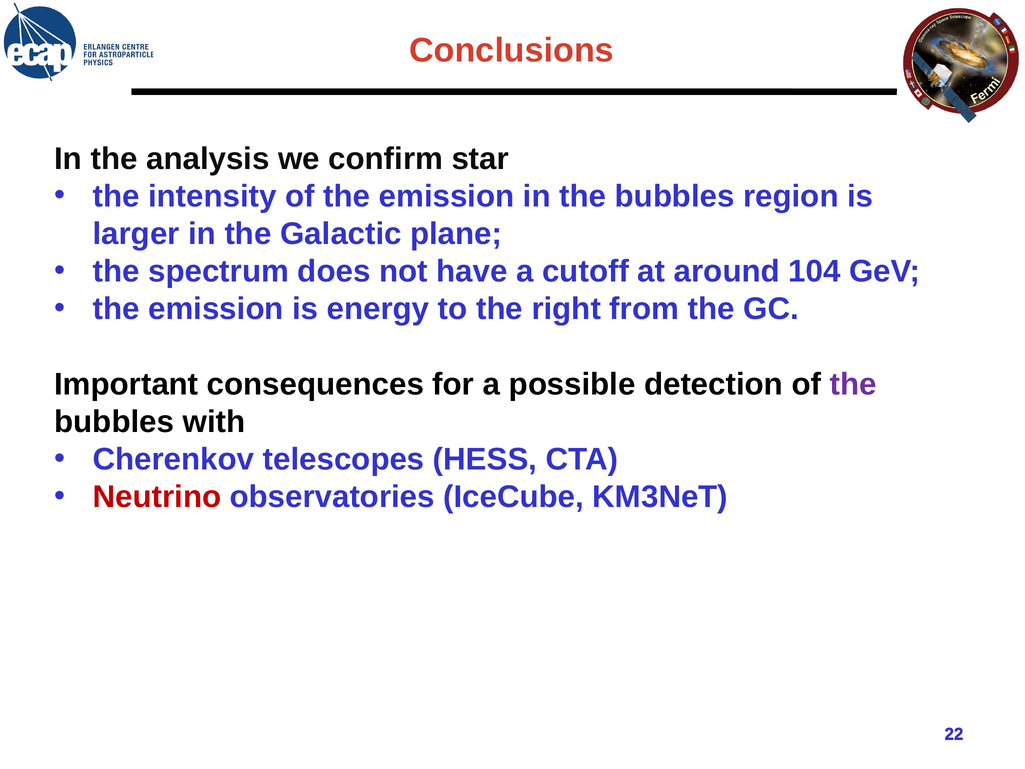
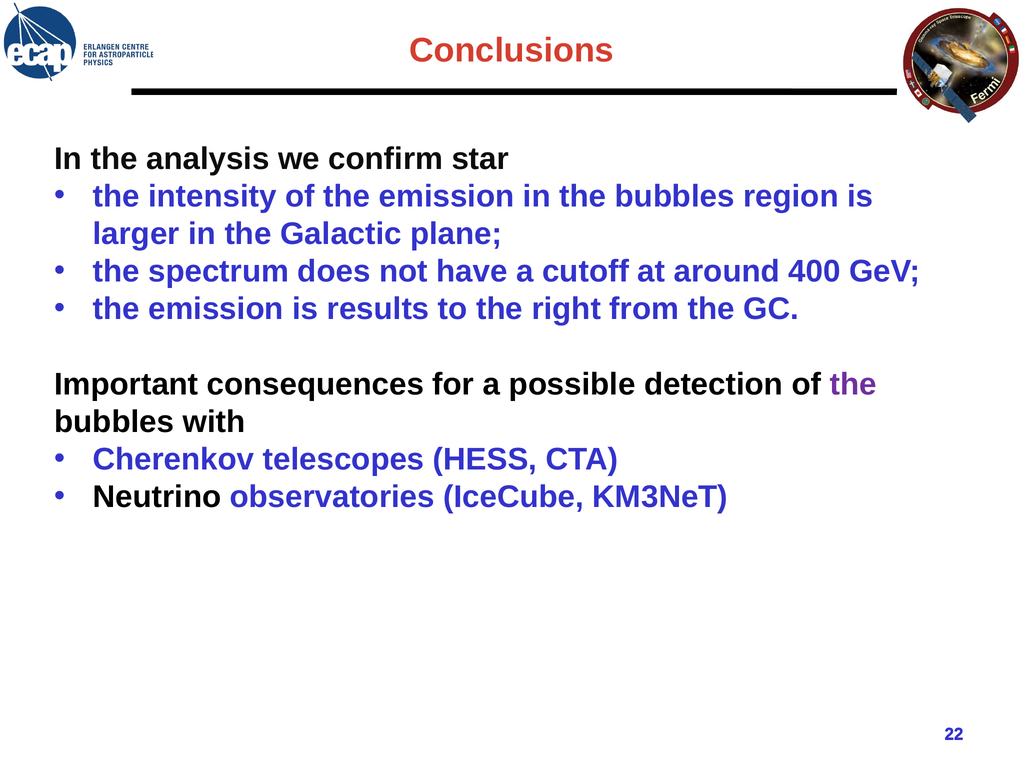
104: 104 -> 400 (814, 271)
energy: energy -> results (378, 309)
Neutrino colour: red -> black (157, 497)
